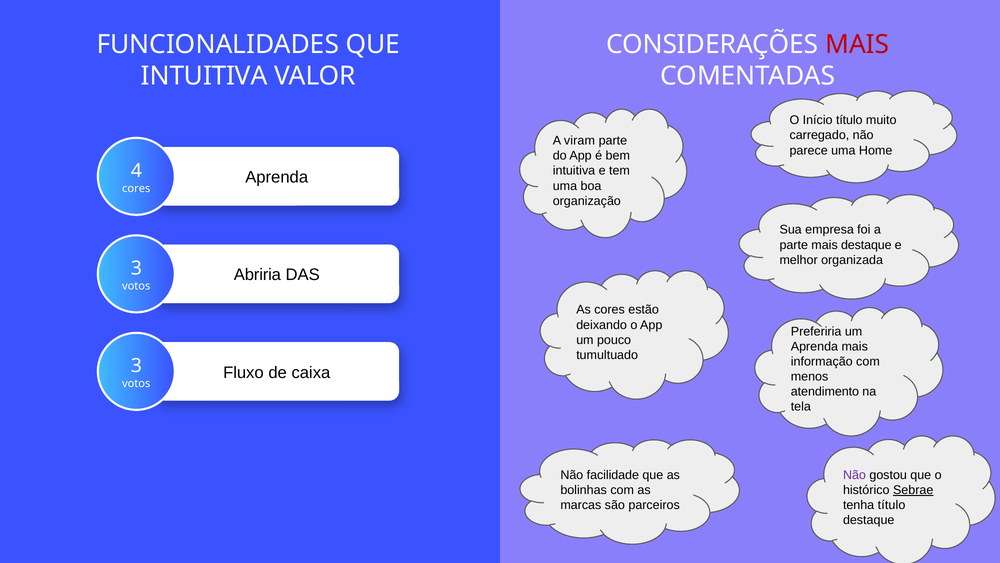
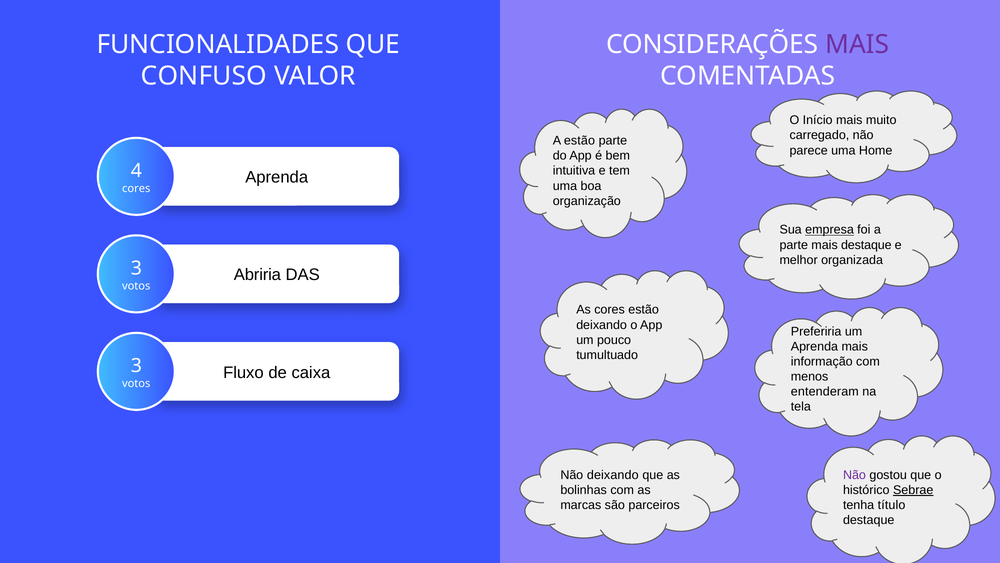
MAIS colour: red -> purple (857, 45)
INTUITIVA: INTUITIVA -> CONFUSO (204, 76)
Início título: título -> mais (849, 120)
A viram: viram -> estão (579, 141)
empresa underline: none -> present (830, 230)
atendimento: atendimento -> entenderam (825, 391)
Não facilidade: facilidade -> deixando (613, 475)
